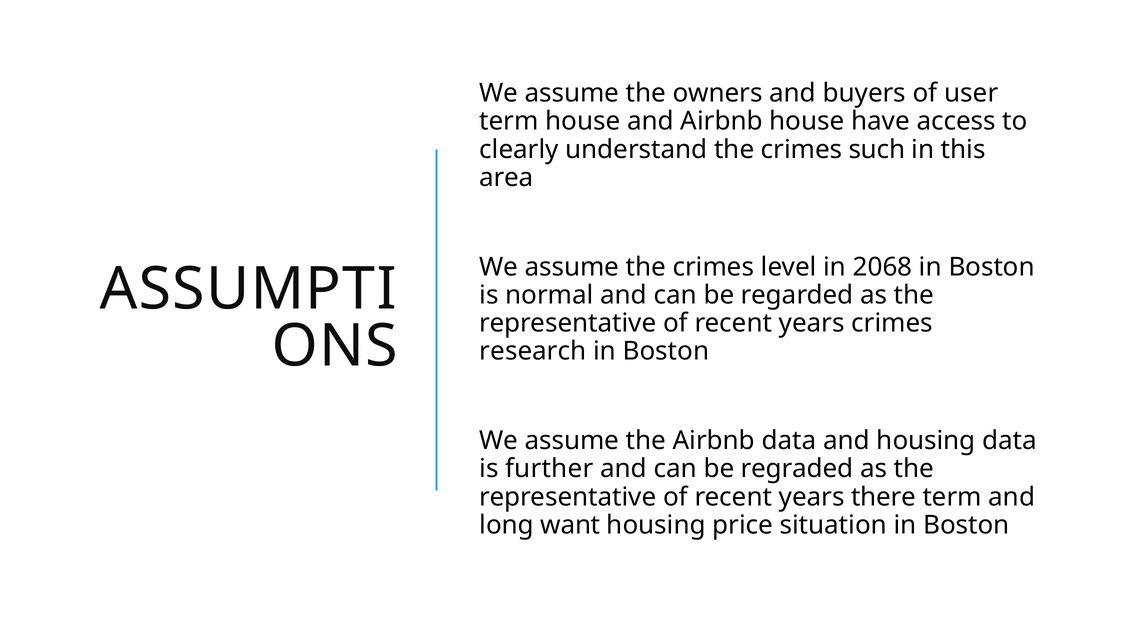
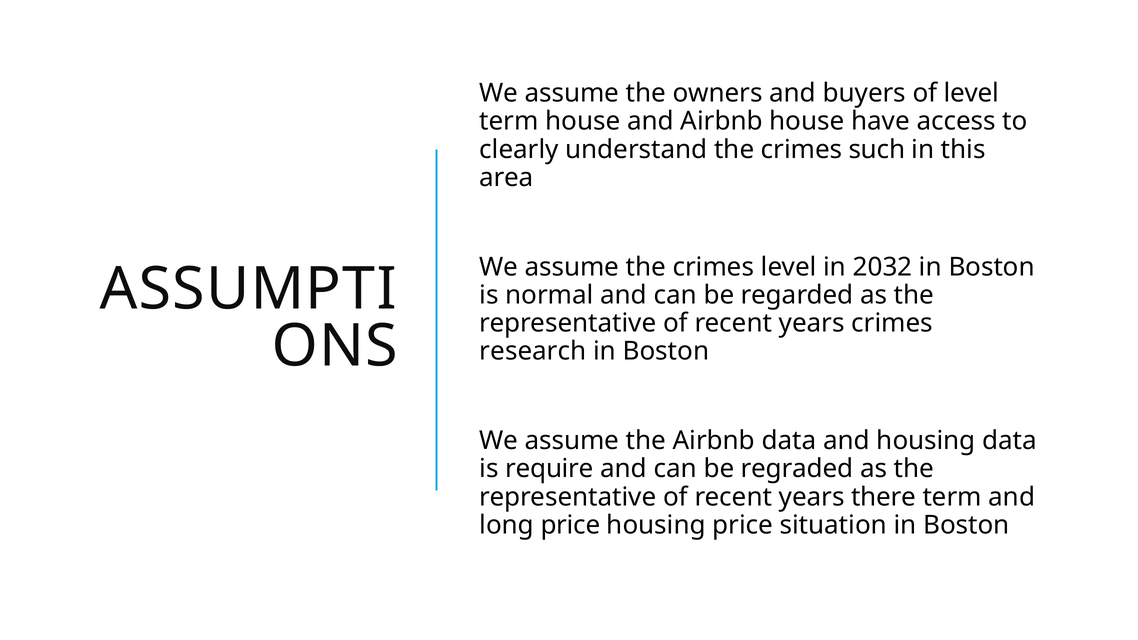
of user: user -> level (971, 93)
2068: 2068 -> 2032 (883, 267)
further: further -> require (549, 469)
long want: want -> price (570, 525)
